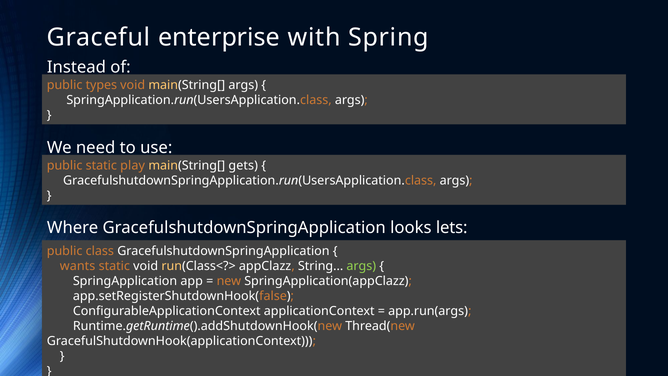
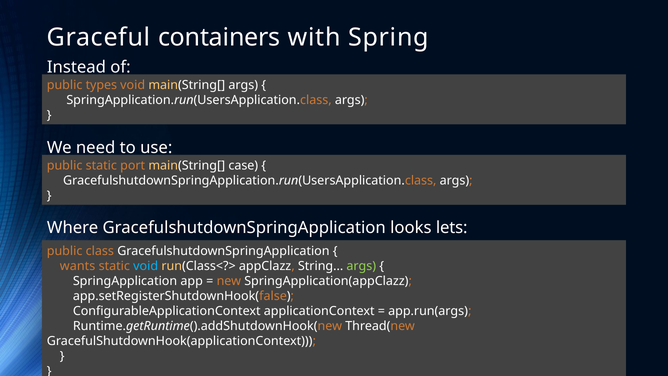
enterprise: enterprise -> containers (219, 38)
play: play -> port (133, 166)
gets: gets -> case (243, 166)
void colour: white -> light blue (146, 266)
